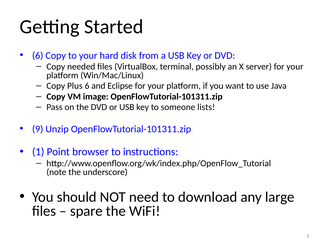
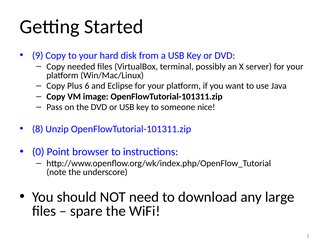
6: 6 -> 9 (38, 55)
lists: lists -> nice (206, 107)
9: 9 -> 8 (38, 129)
1: 1 -> 0 (38, 152)
